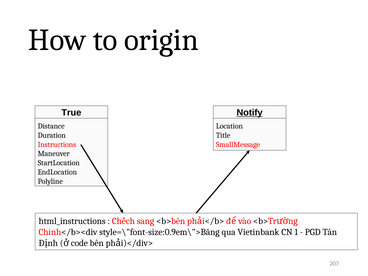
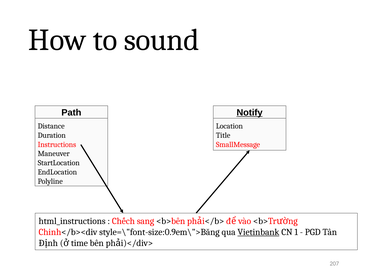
origin: origin -> sound (162, 40)
True: True -> Path (71, 113)
Vietinbank underline: none -> present (258, 232)
code: code -> time (79, 243)
